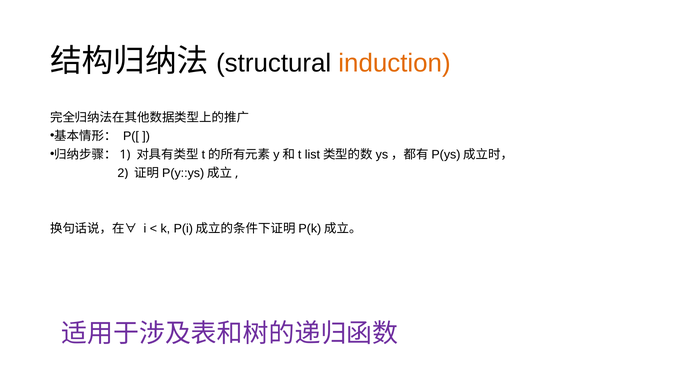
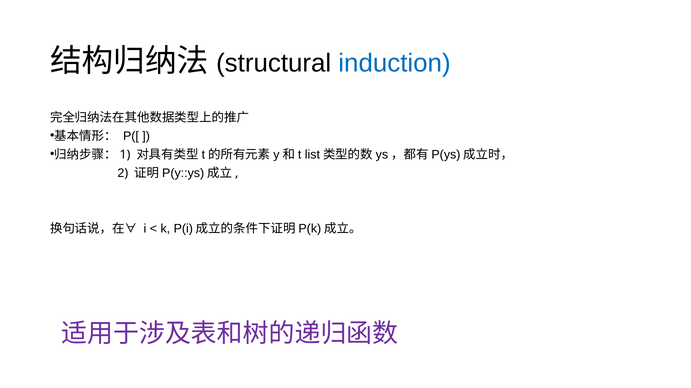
induction colour: orange -> blue (395, 64)
